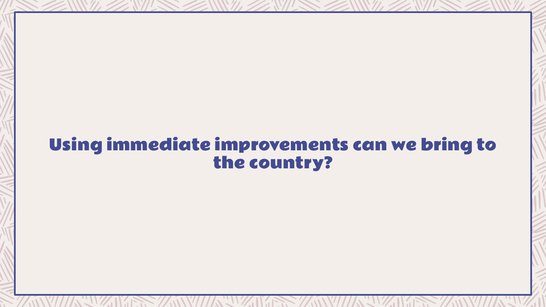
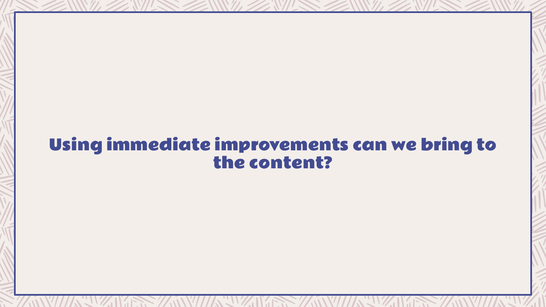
country: country -> content (291, 164)
